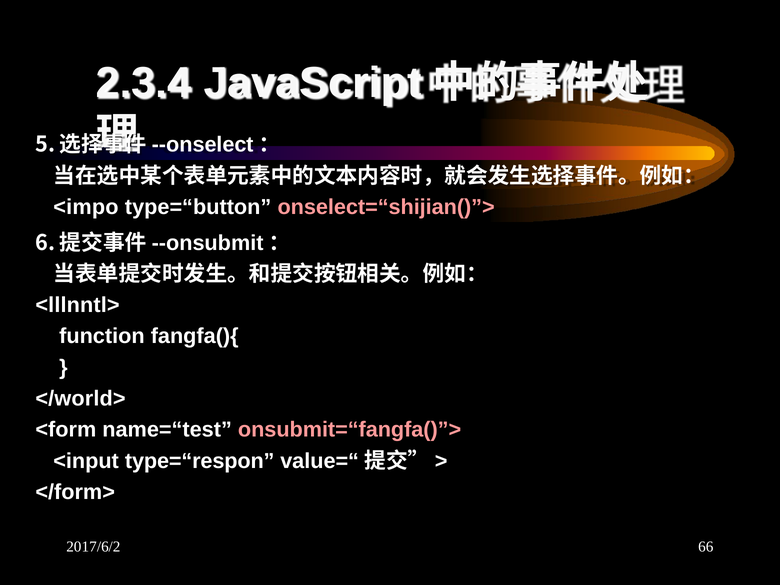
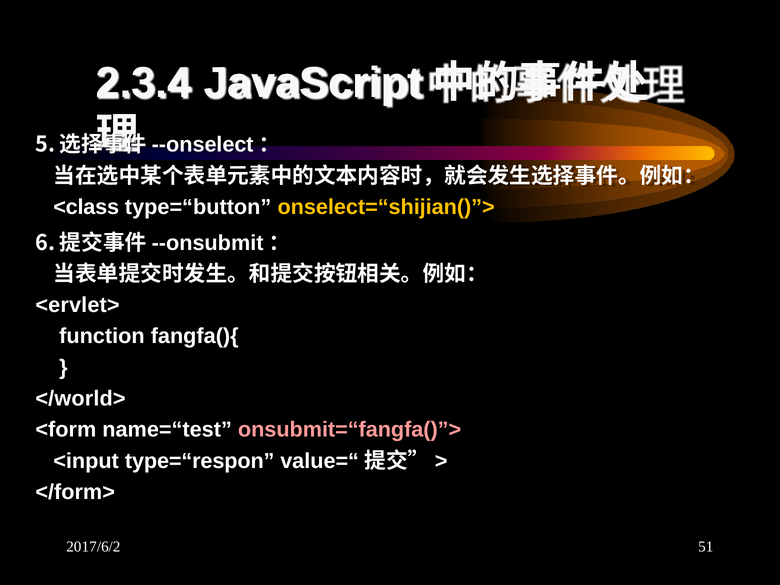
<impo: <impo -> <class (86, 207)
onselect=“shijian()”> colour: pink -> yellow (386, 207)
<lllnntl>: <lllnntl> -> <ervlet> (78, 305)
66: 66 -> 51 (706, 547)
